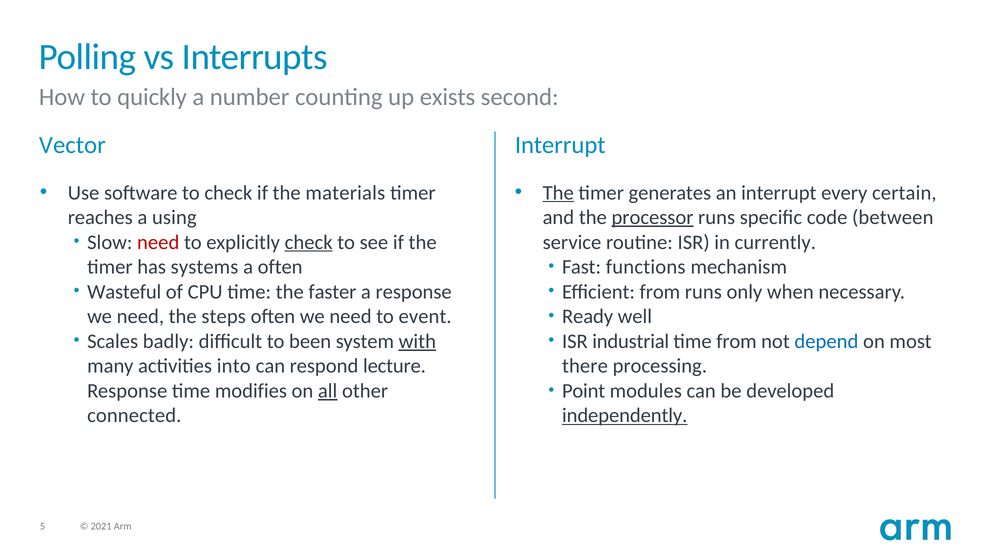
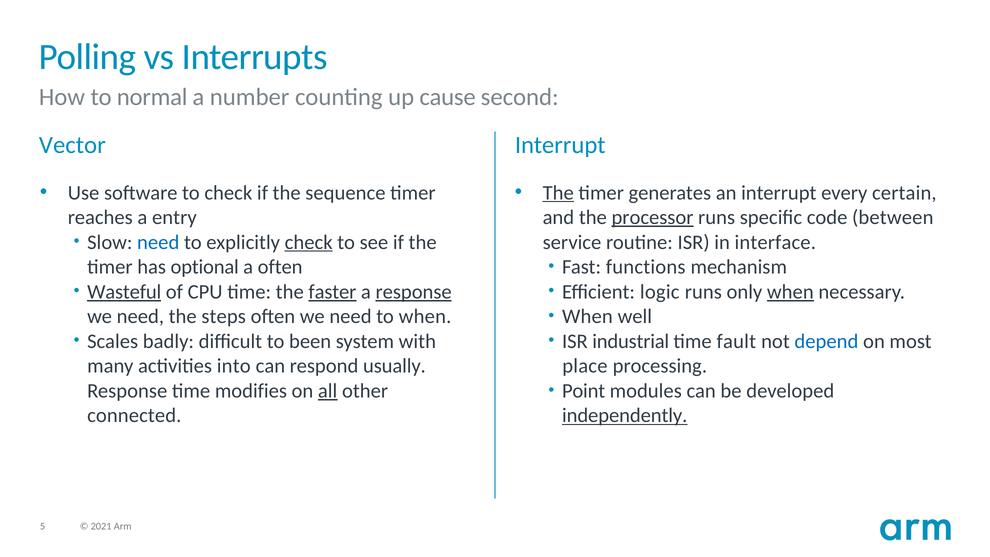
quickly: quickly -> normal (152, 97)
exists: exists -> cause (448, 97)
materials: materials -> sequence (345, 193)
using: using -> entry (174, 217)
need colour: red -> blue (158, 242)
currently: currently -> interface (775, 242)
systems: systems -> optional (205, 267)
Wasteful underline: none -> present (124, 292)
faster underline: none -> present (332, 292)
response underline: none -> present (414, 292)
Efficient from: from -> logic (660, 292)
when underline: none -> present (790, 292)
Ready: Ready -> When (587, 316)
to event: event -> when (425, 316)
with underline: present -> none (417, 341)
time from: from -> fault (736, 341)
lecture: lecture -> usually (394, 366)
there: there -> place (585, 366)
